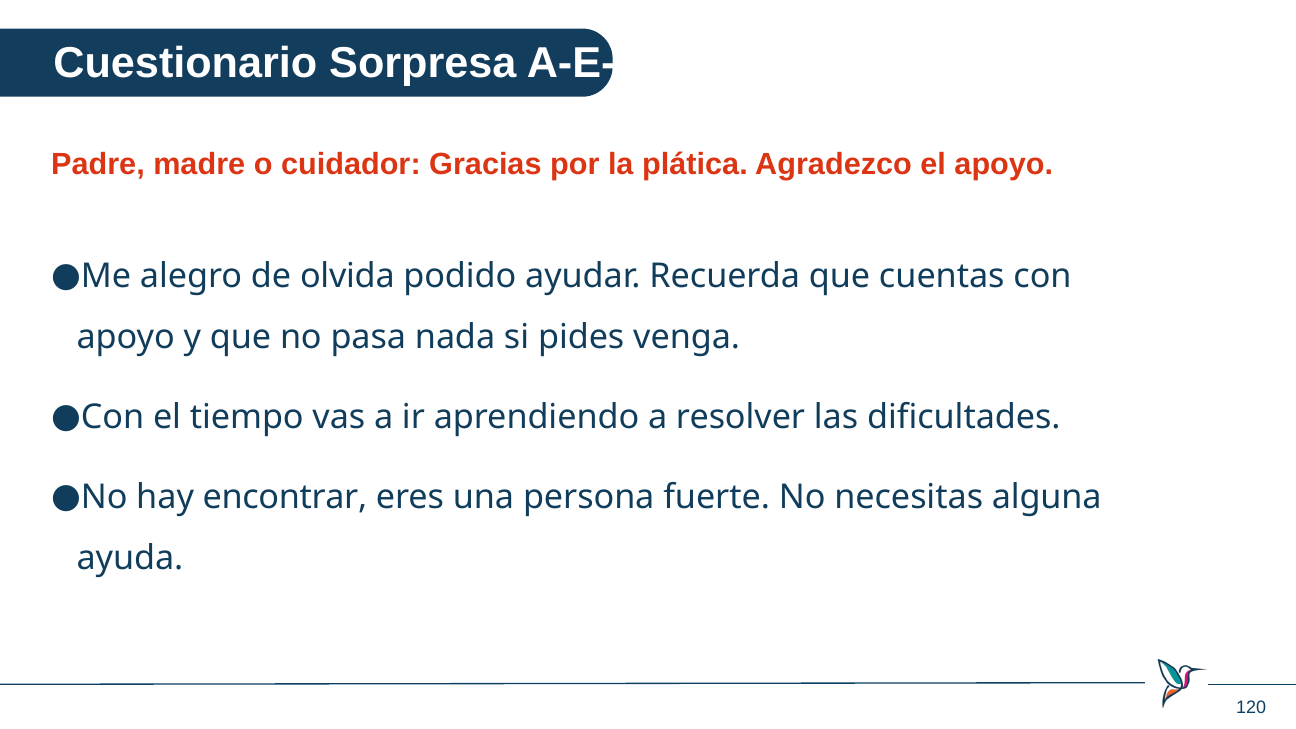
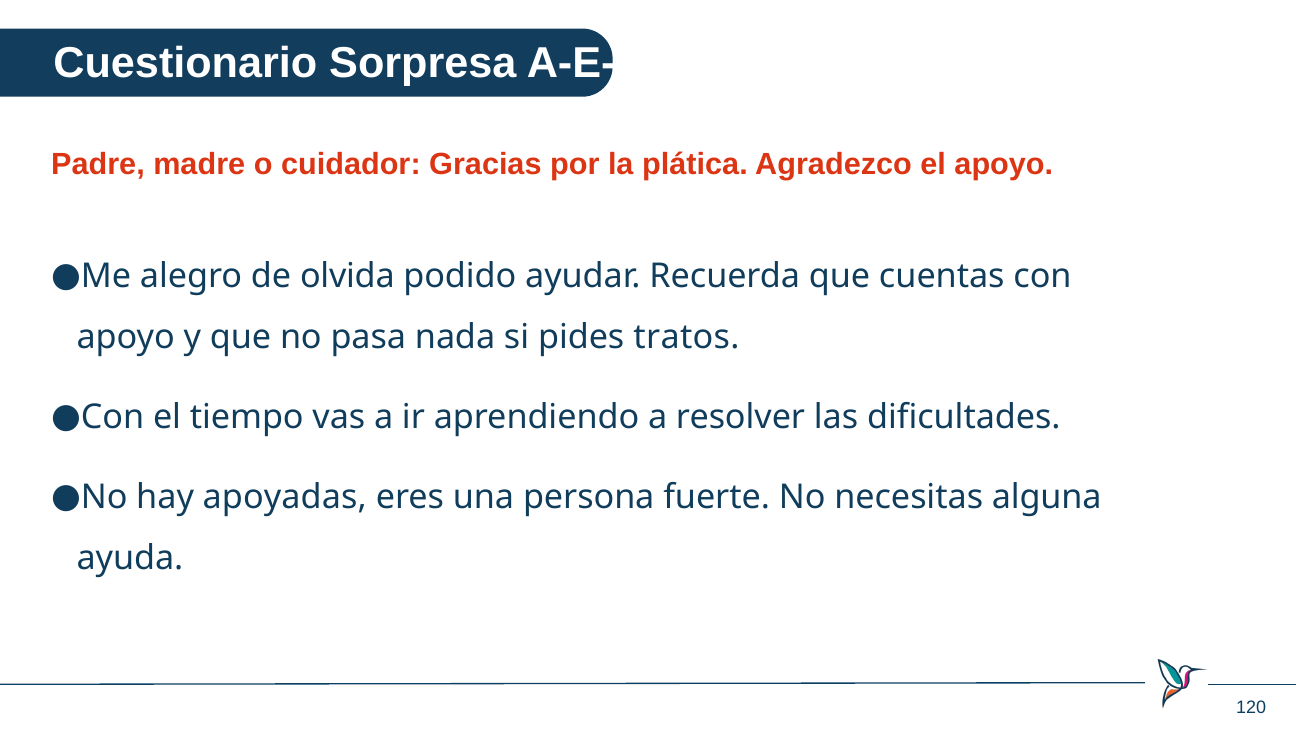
venga: venga -> tratos (686, 338)
encontrar: encontrar -> apoyadas (285, 497)
